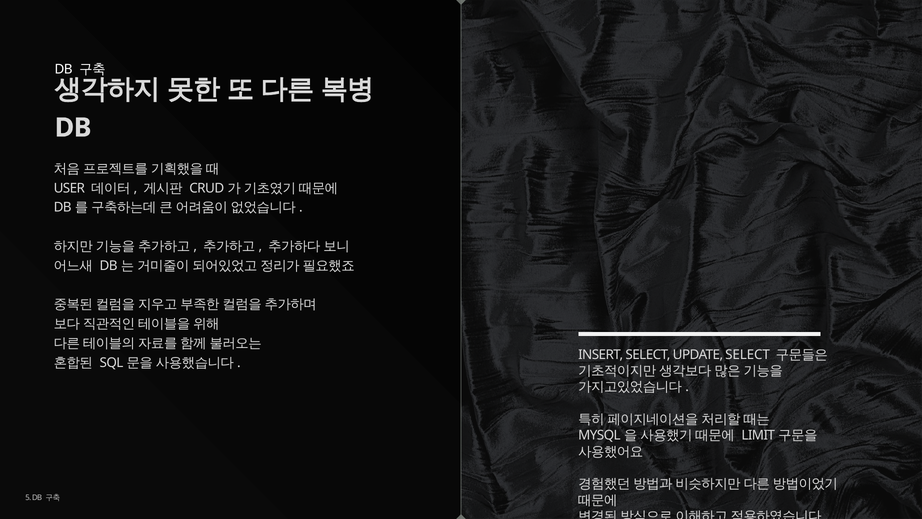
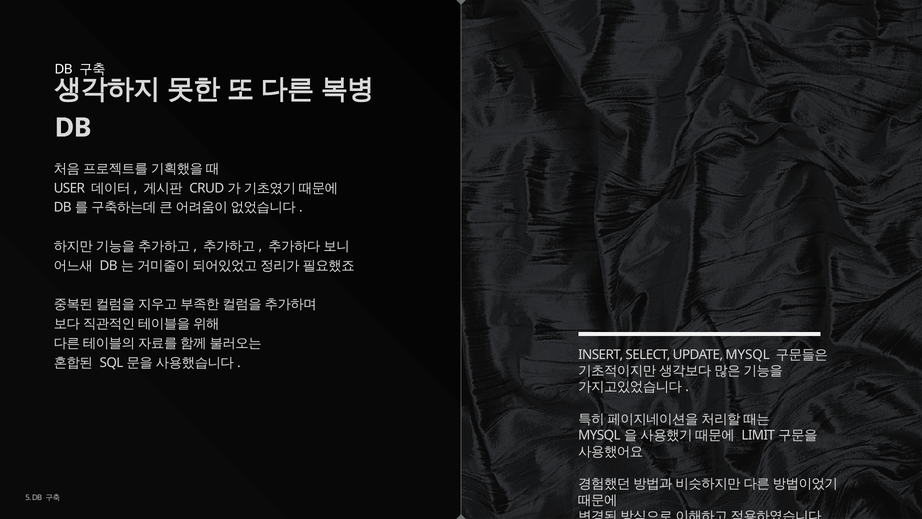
UPDATE SELECT: SELECT -> MYSQL (748, 354)
